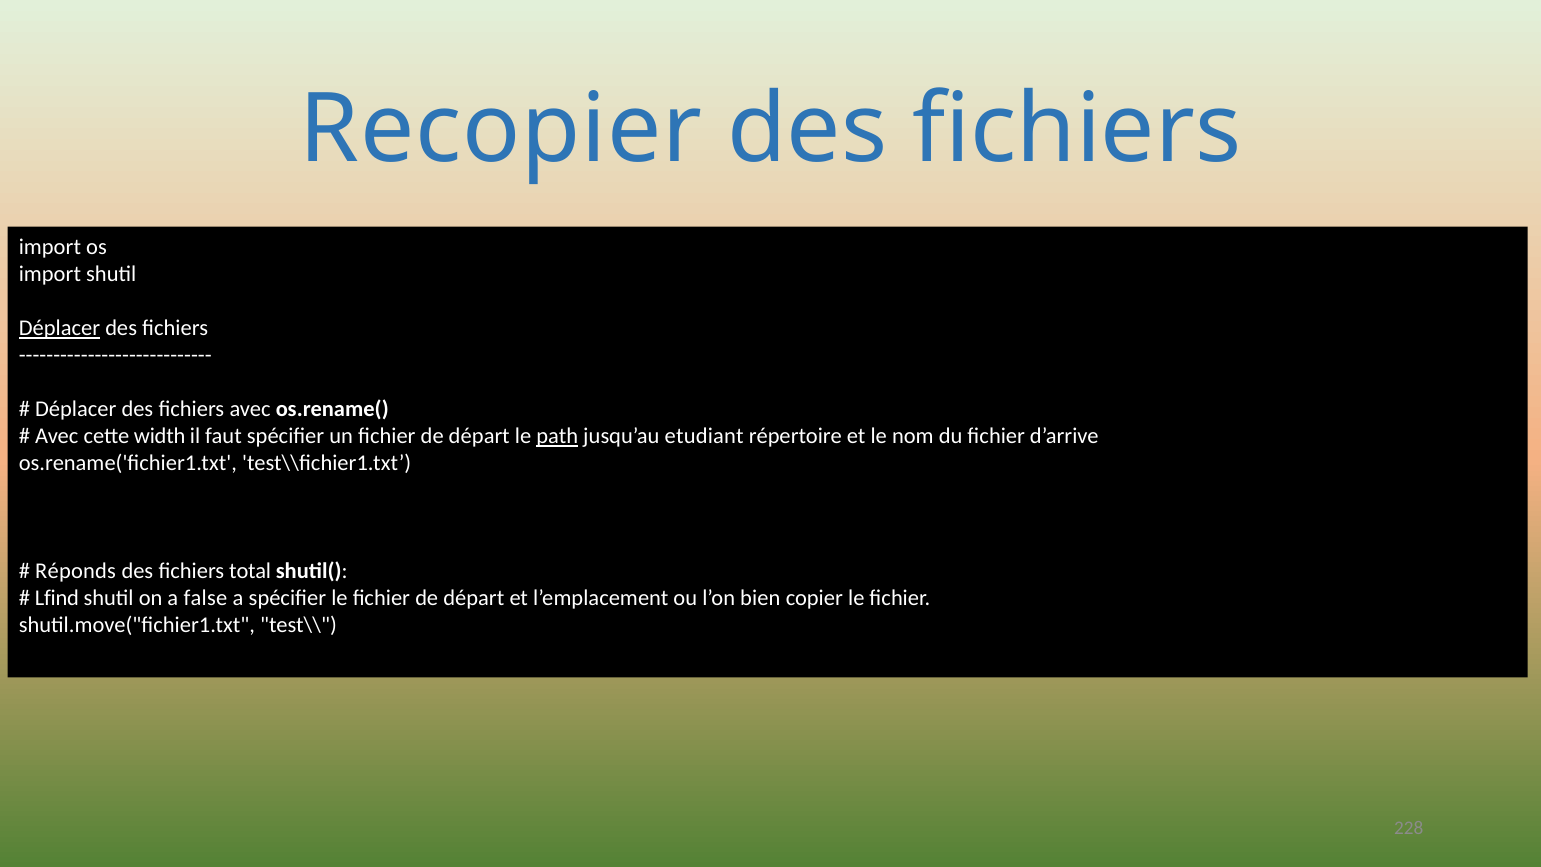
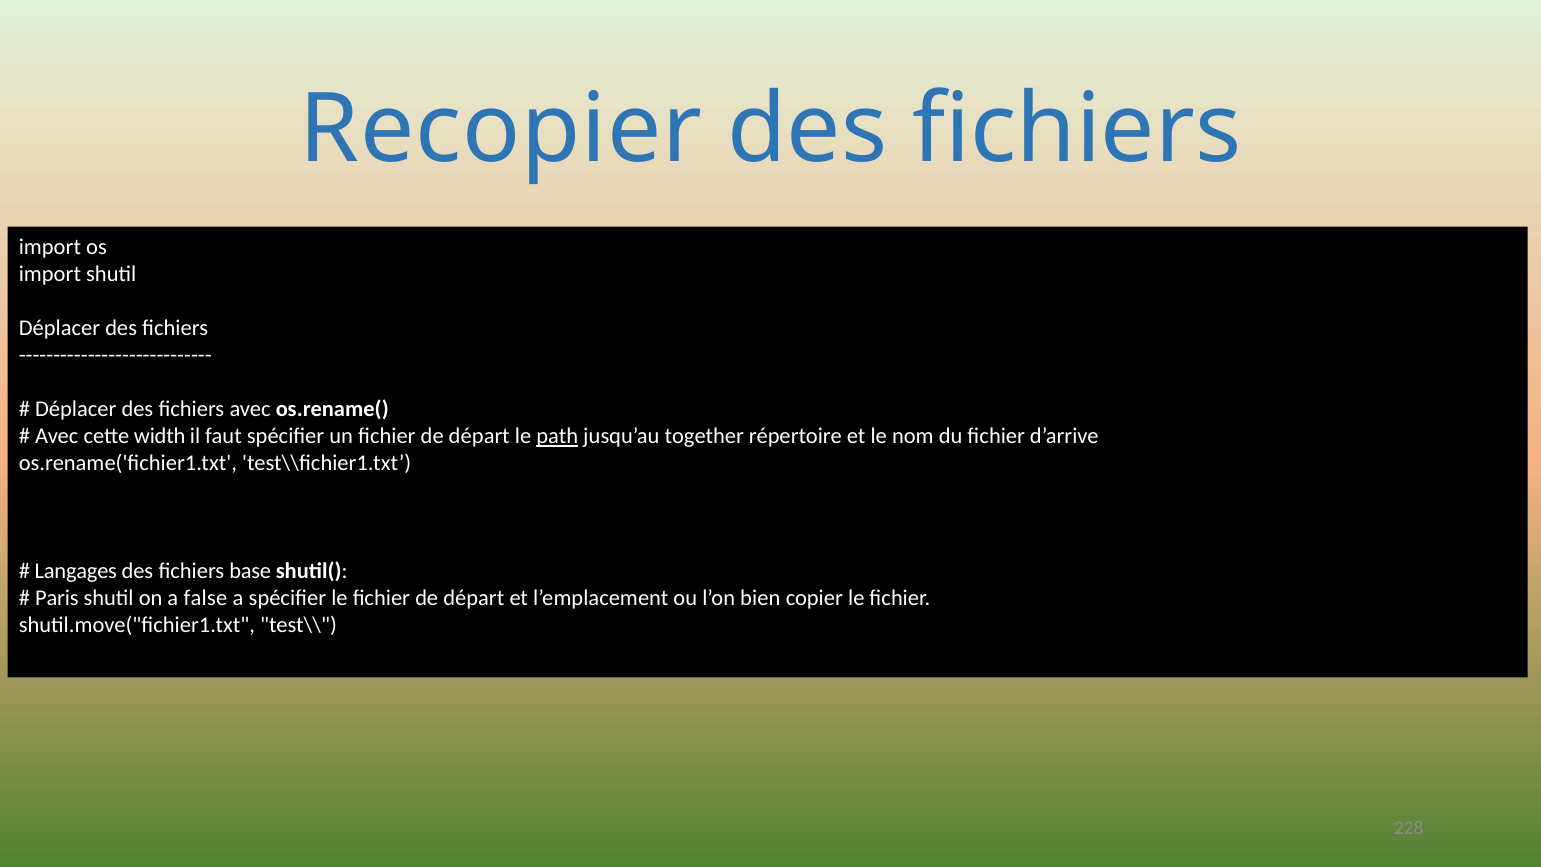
Déplacer underline: present -> none (60, 328)
etudiant: etudiant -> together (704, 436)
Réponds: Réponds -> Langages (76, 571)
total: total -> base (250, 571)
Lfind: Lfind -> Paris (57, 598)
